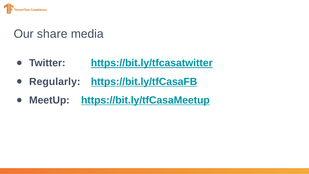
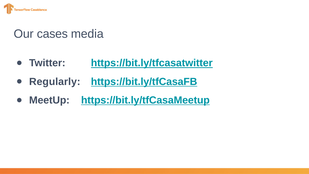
share: share -> cases (52, 34)
